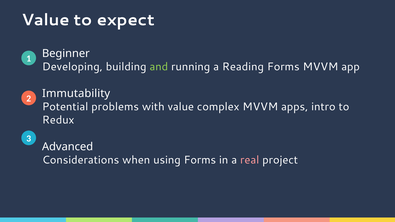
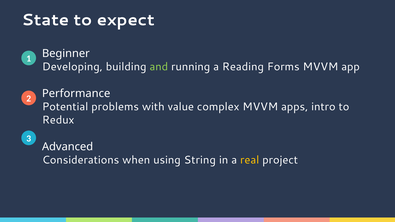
Value: Value -> State (45, 20)
Immutability: Immutability -> Performance (76, 93)
using Forms: Forms -> String (200, 160)
real colour: pink -> yellow (250, 160)
